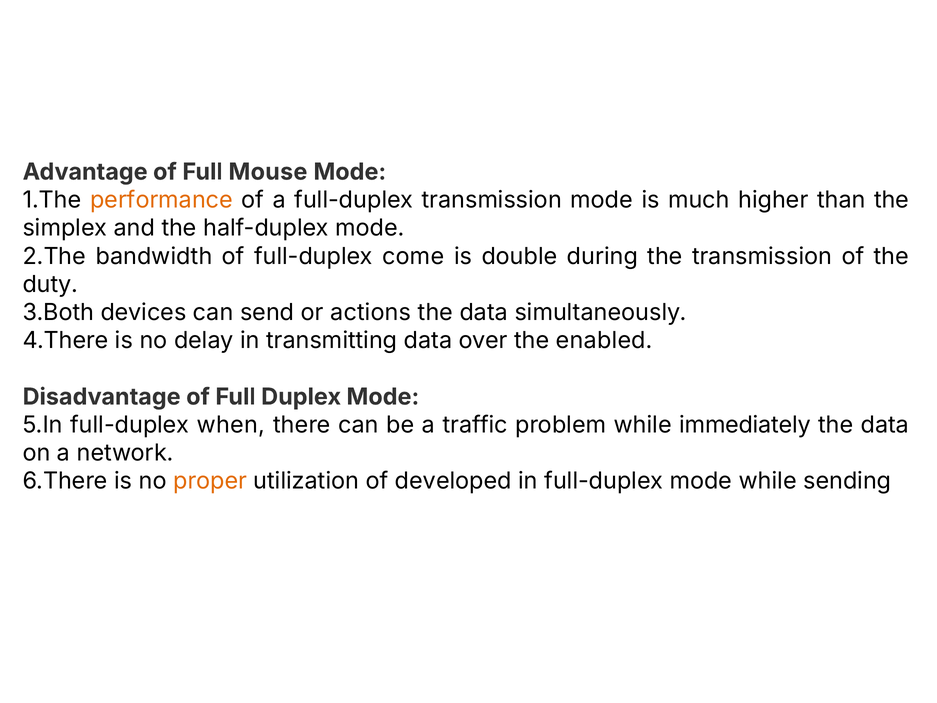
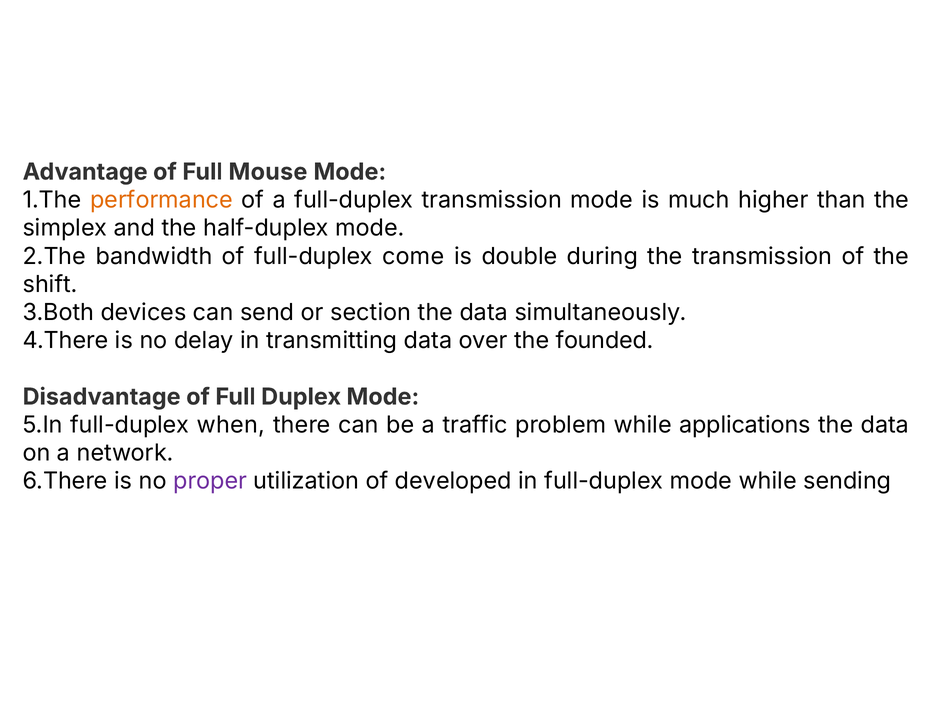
duty: duty -> shift (50, 284)
actions: actions -> section (371, 312)
enabled: enabled -> founded (605, 341)
immediately: immediately -> applications (745, 425)
proper colour: orange -> purple (210, 481)
